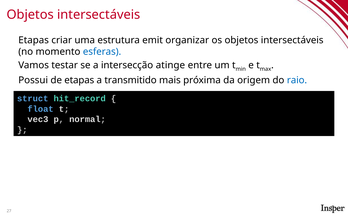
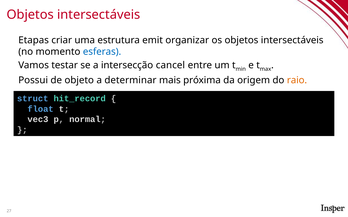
atinge: atinge -> cancel (170, 65)
de etapas: etapas -> objeto (79, 80)
transmitido: transmitido -> determinar (130, 80)
raio colour: blue -> orange (297, 80)
